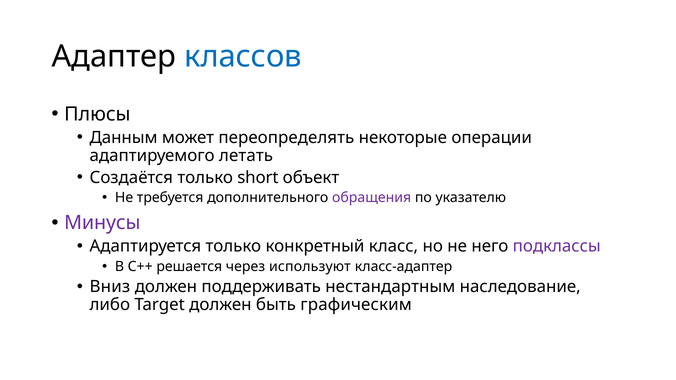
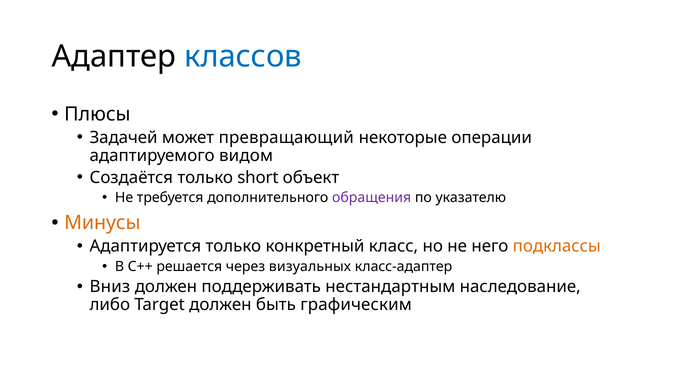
Данным: Данным -> Задачей (124, 138)
переопределять: переопределять -> превращающий (286, 138)
летать: летать -> видом (246, 156)
Минусы colour: purple -> orange (102, 223)
подклассы colour: purple -> orange (557, 246)
используют: используют -> визуальных (310, 267)
